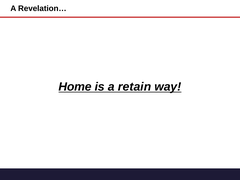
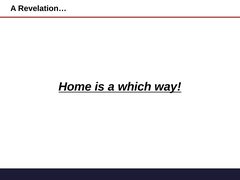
retain: retain -> which (135, 87)
